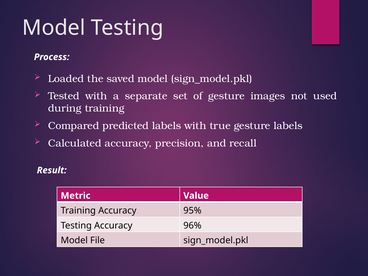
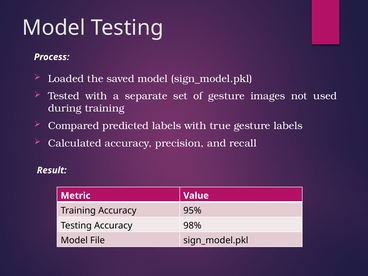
96%: 96% -> 98% (192, 226)
